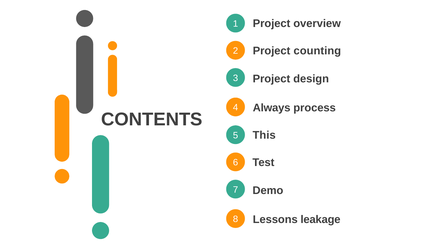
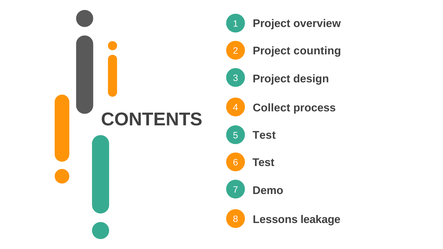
Always: Always -> Collect (272, 108)
This: This -> Test (264, 135)
